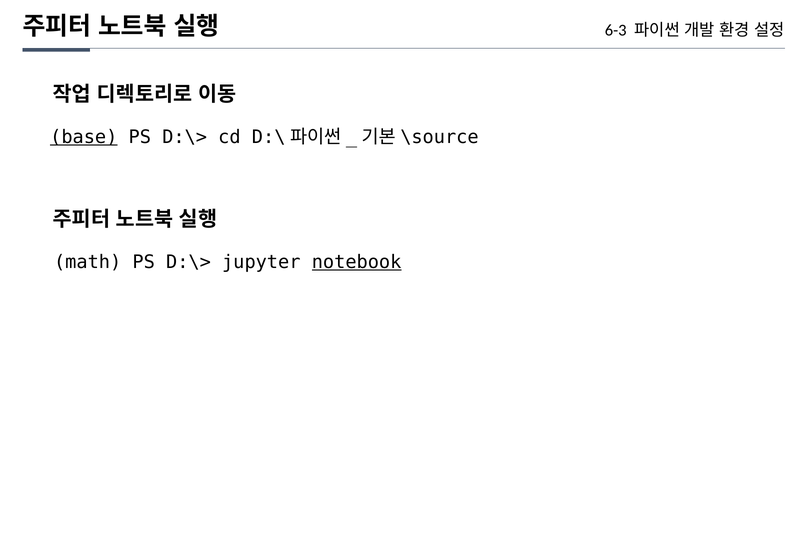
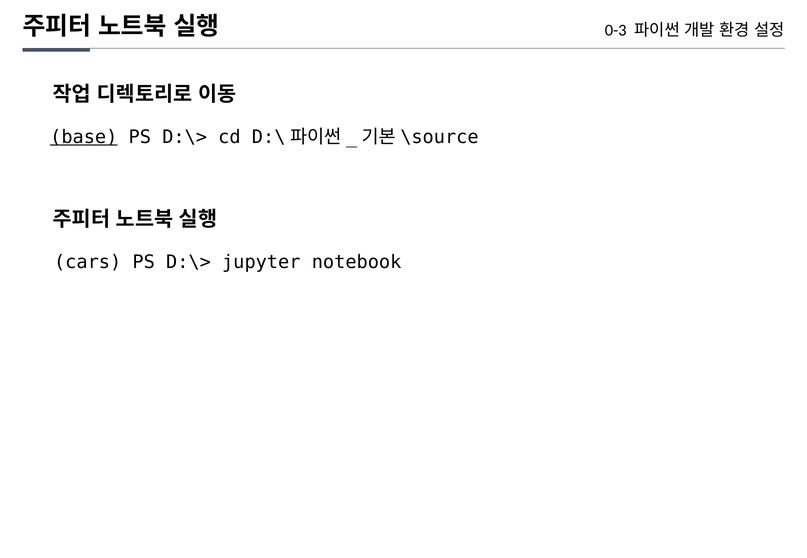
6-3: 6-3 -> 0-3 (616, 31)
math: math -> cars (88, 262)
notebook underline: present -> none (357, 262)
